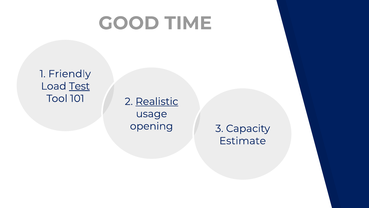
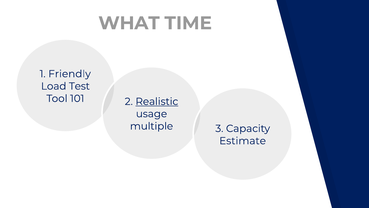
GOOD: GOOD -> WHAT (129, 23)
Test underline: present -> none (79, 86)
opening: opening -> multiple (152, 126)
